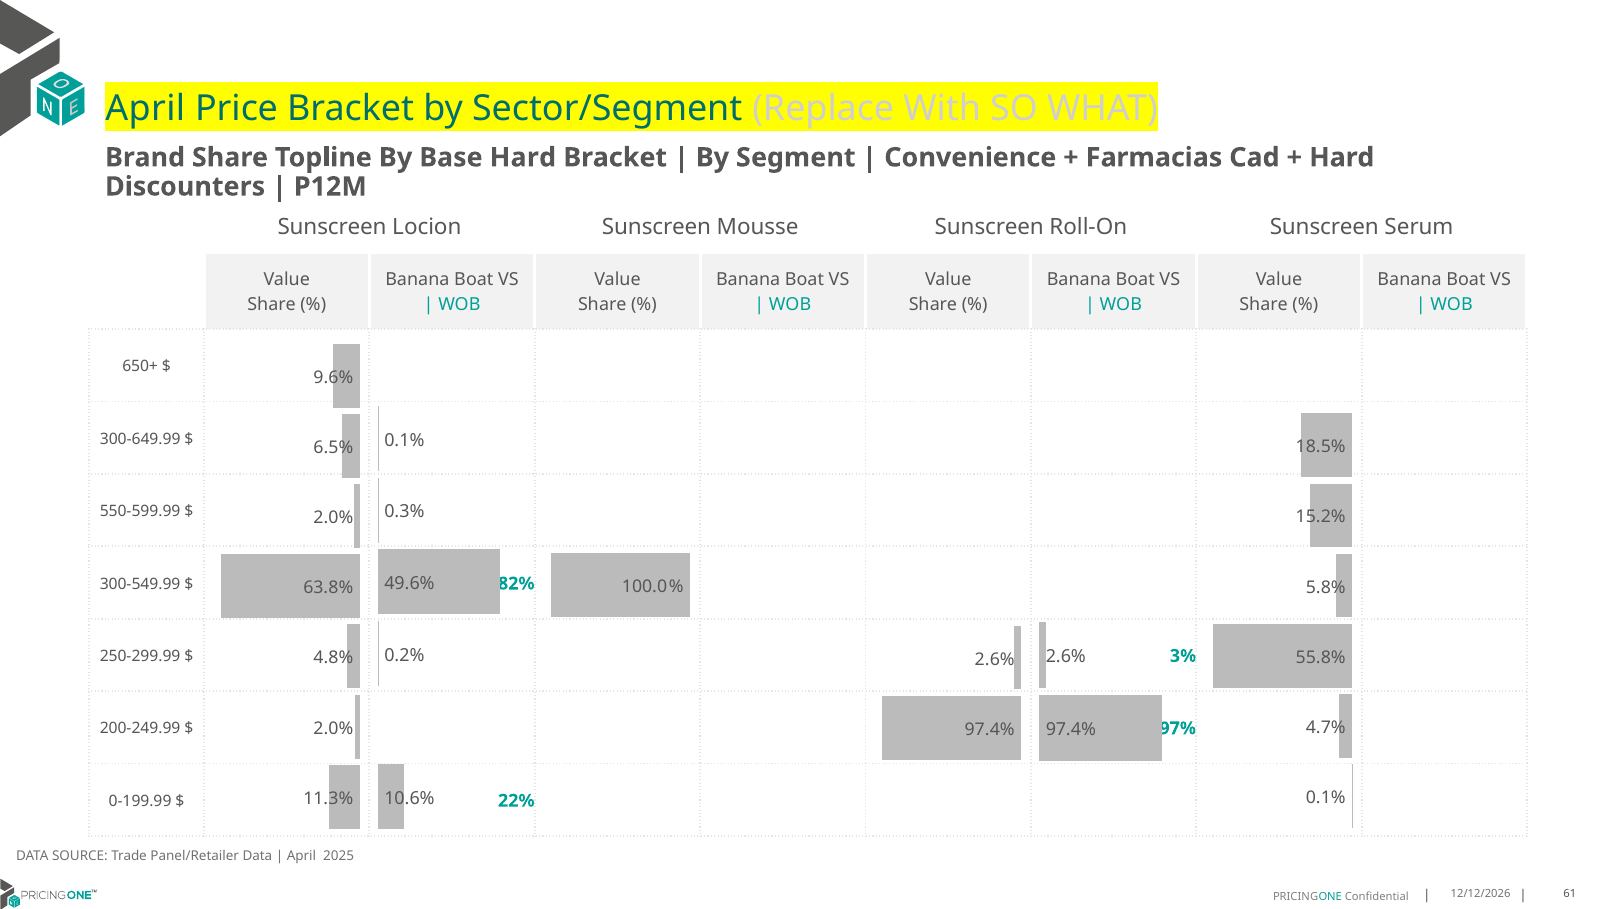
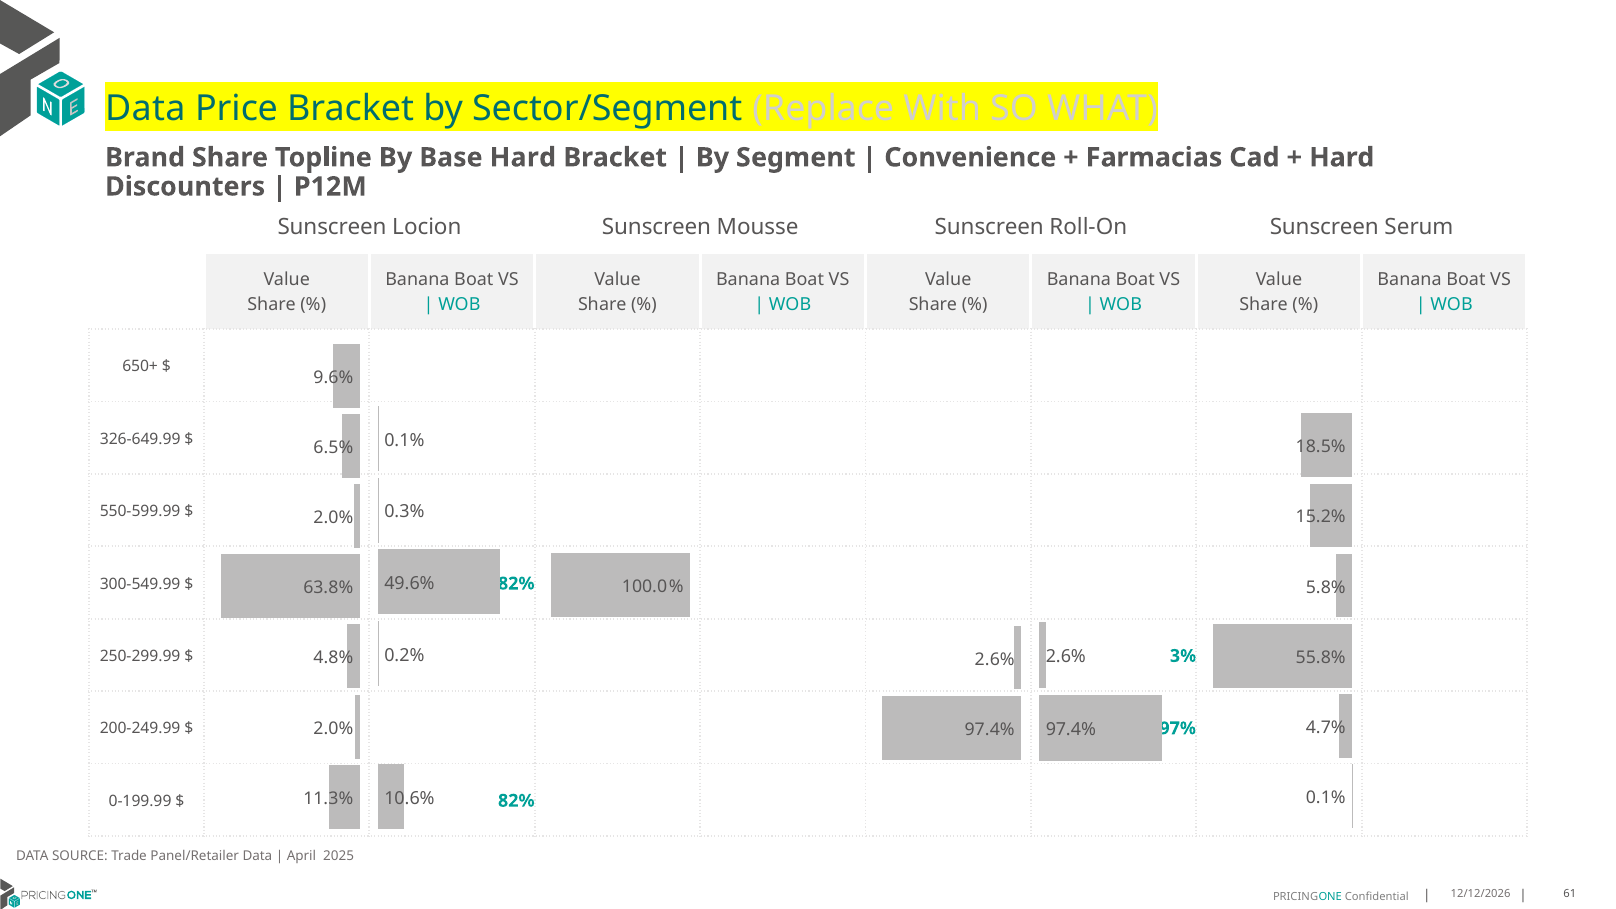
April: April -> Data (145, 109)
300-649.99: 300-649.99 -> 326-649.99 (140, 439)
22%: 22% -> 82% (516, 801)
